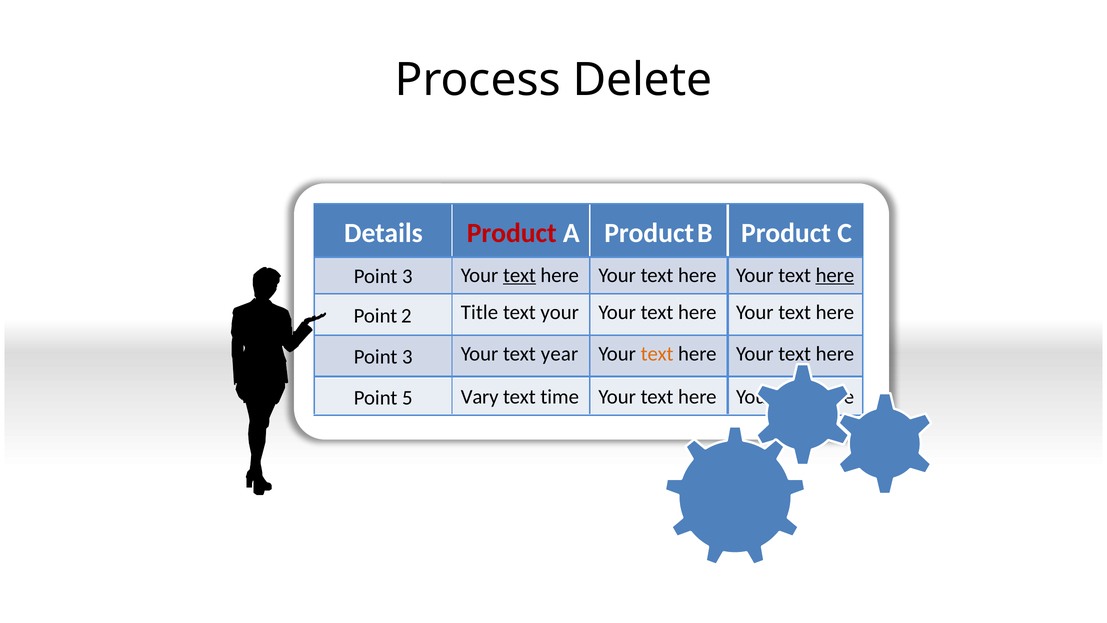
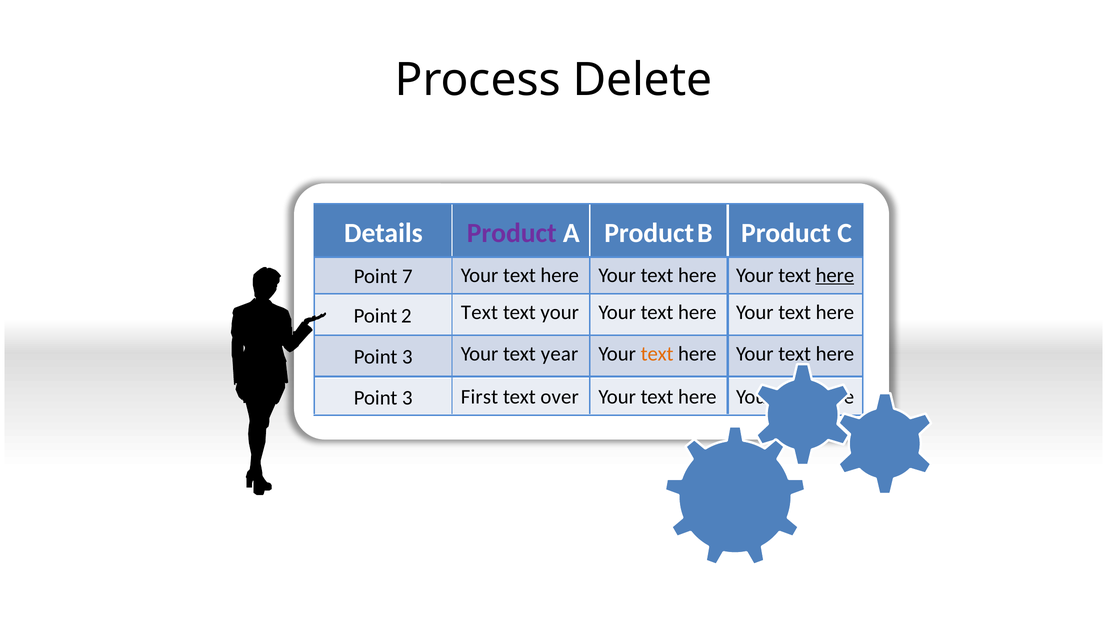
Product colour: red -> purple (512, 233)
text underline: present -> none (519, 275)
3: 3 -> 7 (407, 276)
Title: Title -> Text (479, 312)
Vary: Vary -> First (479, 397)
time: time -> over (560, 397)
5: 5 -> 3 (407, 398)
